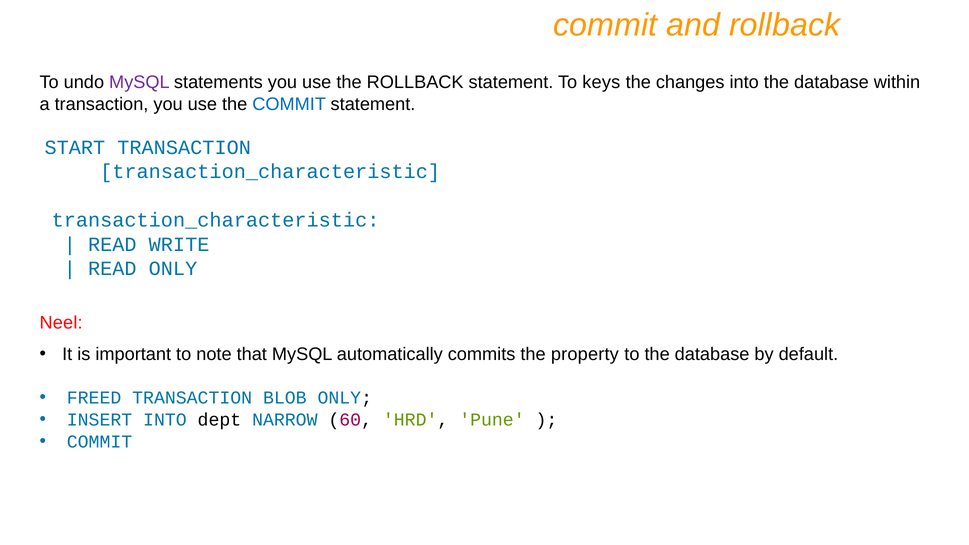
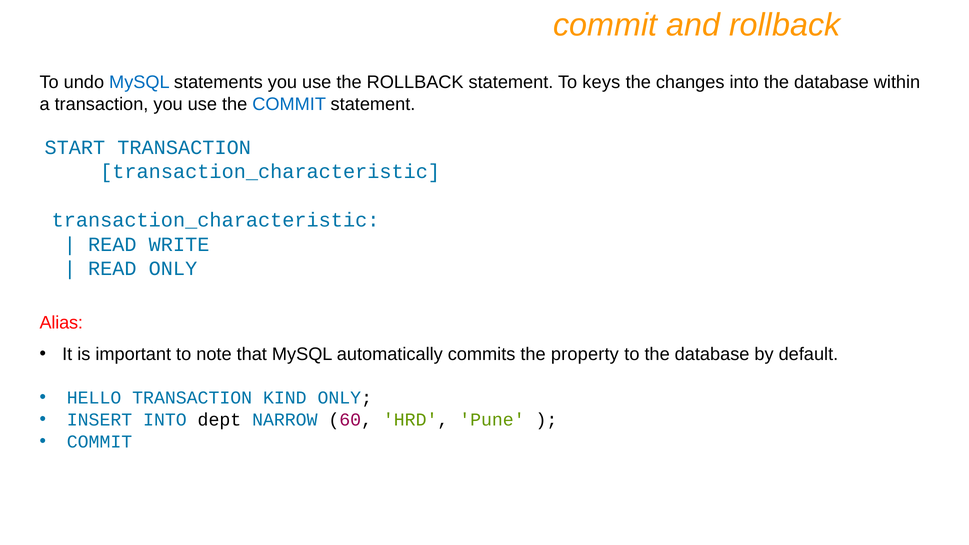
MySQL colour: purple -> blue (139, 82)
Neel: Neel -> Alias (61, 323)
FREED: FREED -> HELLO (94, 398)
BLOB: BLOB -> KIND (285, 398)
